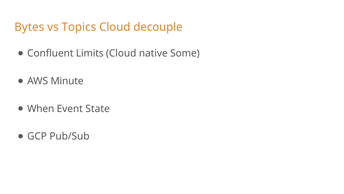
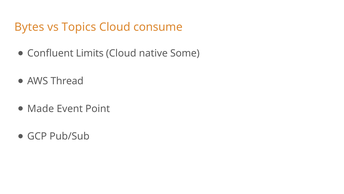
decouple: decouple -> consume (158, 27)
Minute: Minute -> Thread (67, 81)
When: When -> Made (41, 108)
State: State -> Point (98, 108)
